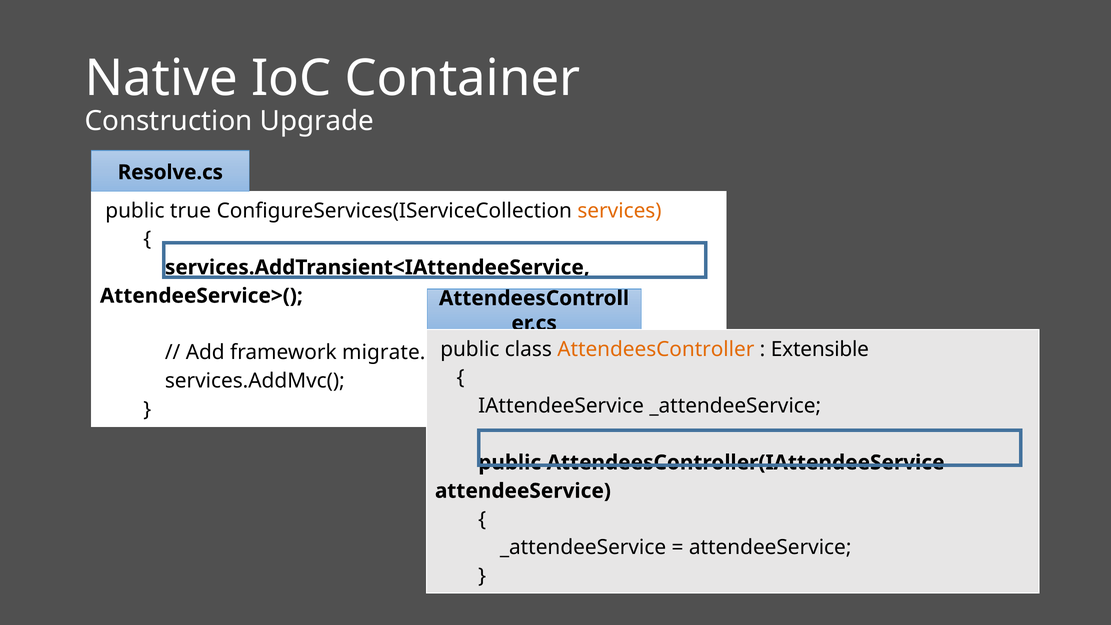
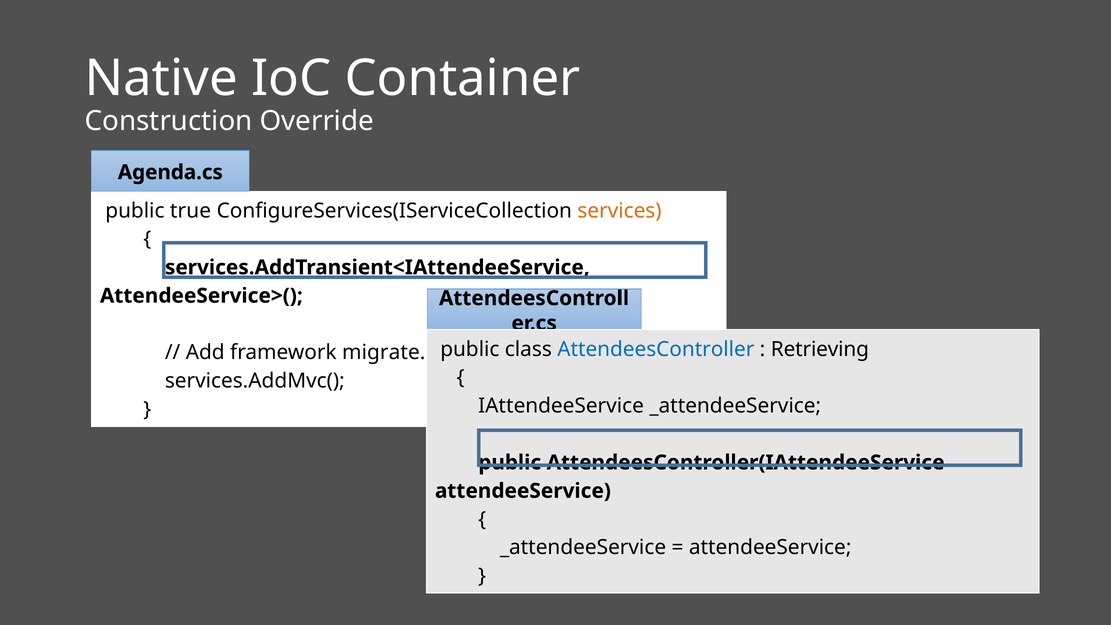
Upgrade: Upgrade -> Override (317, 121)
Resolve.cs: Resolve.cs -> Agenda.cs (170, 172)
AttendeesController colour: orange -> blue (656, 349)
Extensible: Extensible -> Retrieving (820, 349)
